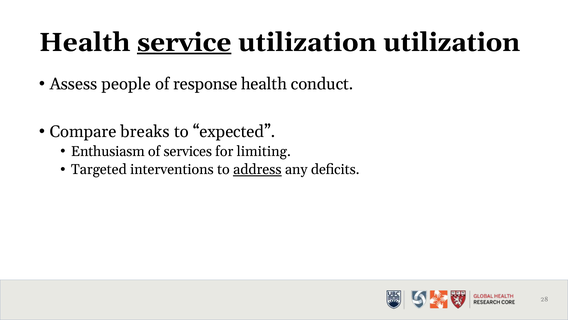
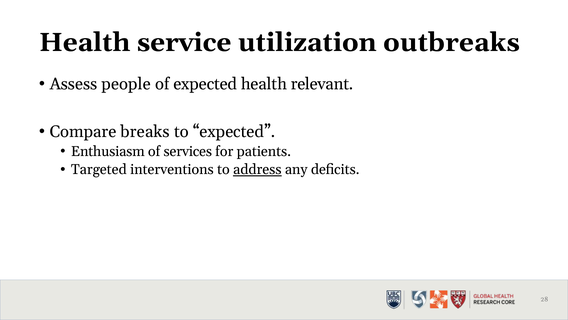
service underline: present -> none (184, 42)
utilization utilization: utilization -> outbreaks (451, 42)
of response: response -> expected (205, 84)
conduct: conduct -> relevant (322, 84)
limiting: limiting -> patients (264, 151)
